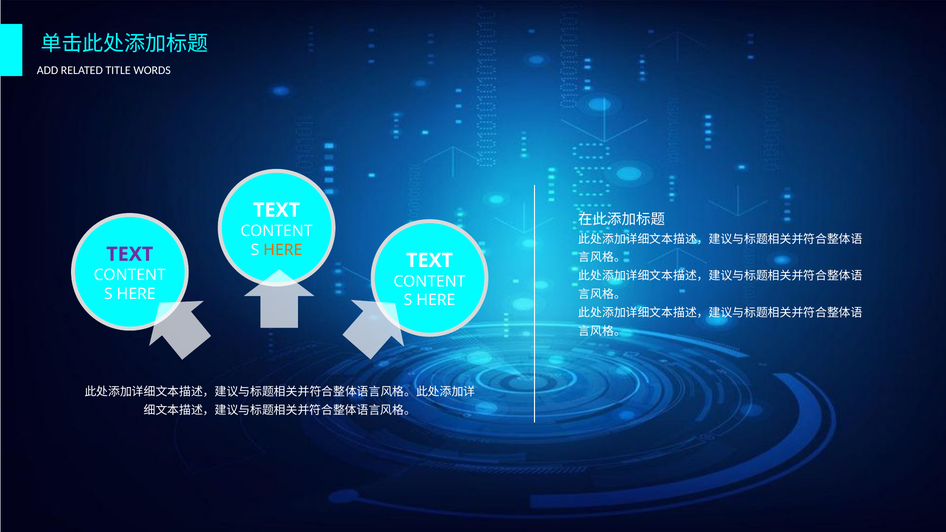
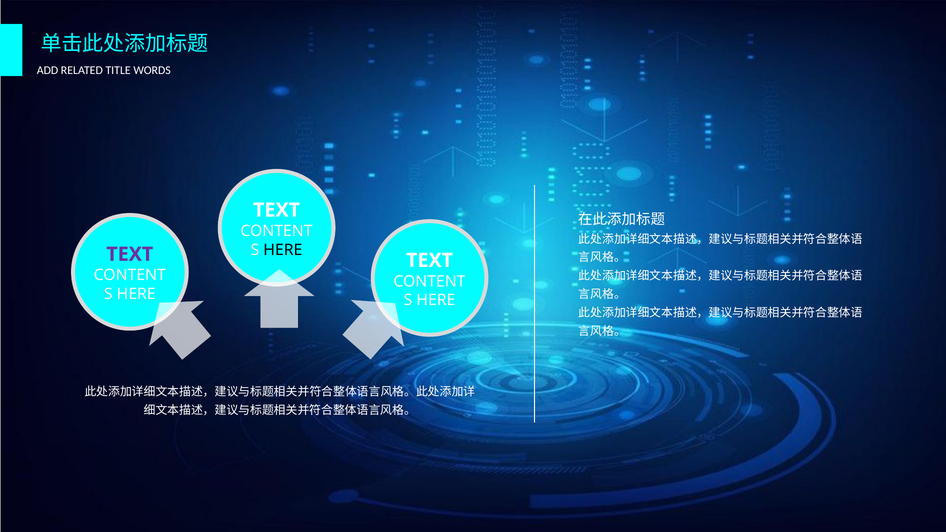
HERE colour: orange -> black (283, 250)
